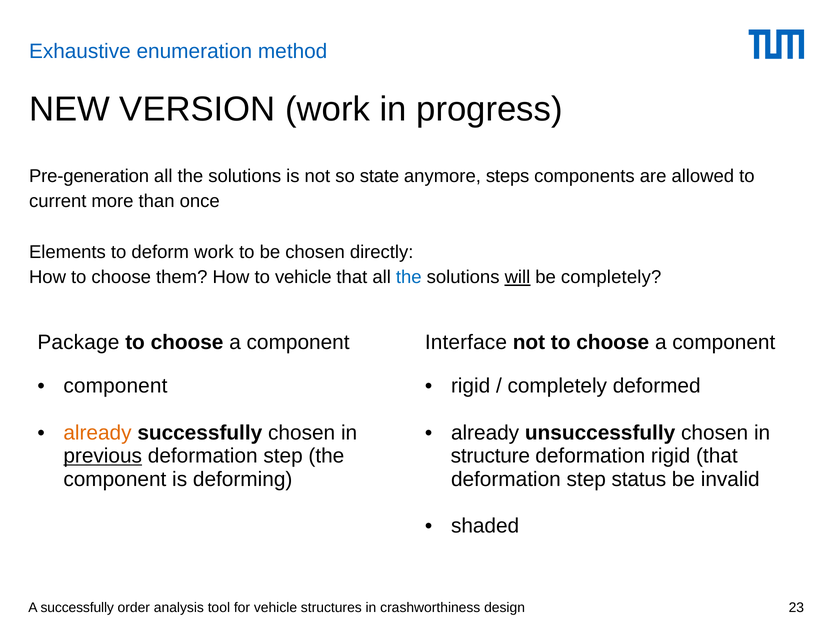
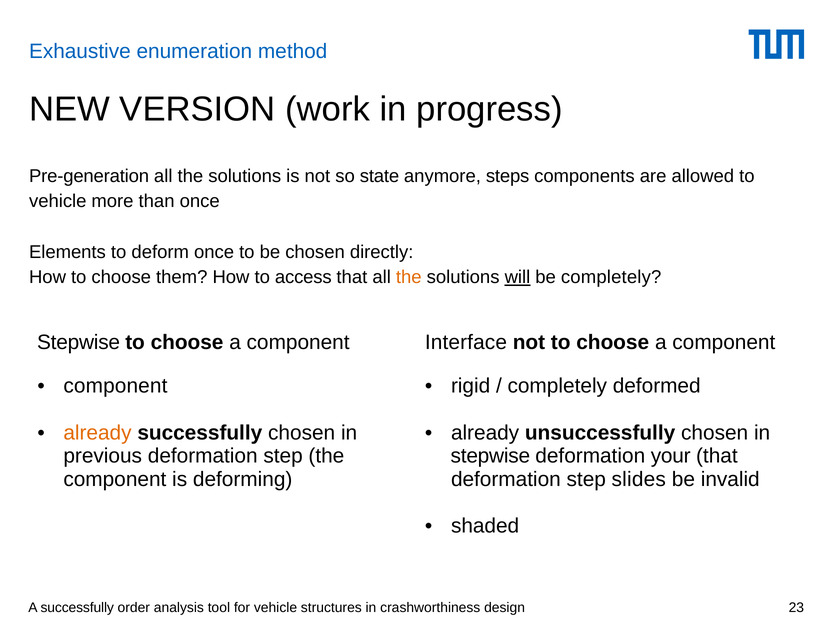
current: current -> vehicle (58, 201)
deform work: work -> once (214, 252)
to vehicle: vehicle -> access (303, 277)
the colour: blue -> orange (409, 277)
Package: Package -> Stepwise (79, 342)
previous underline: present -> none (103, 456)
structure: structure -> stepwise (490, 456)
deformation rigid: rigid -> your (671, 456)
status: status -> slides (639, 479)
